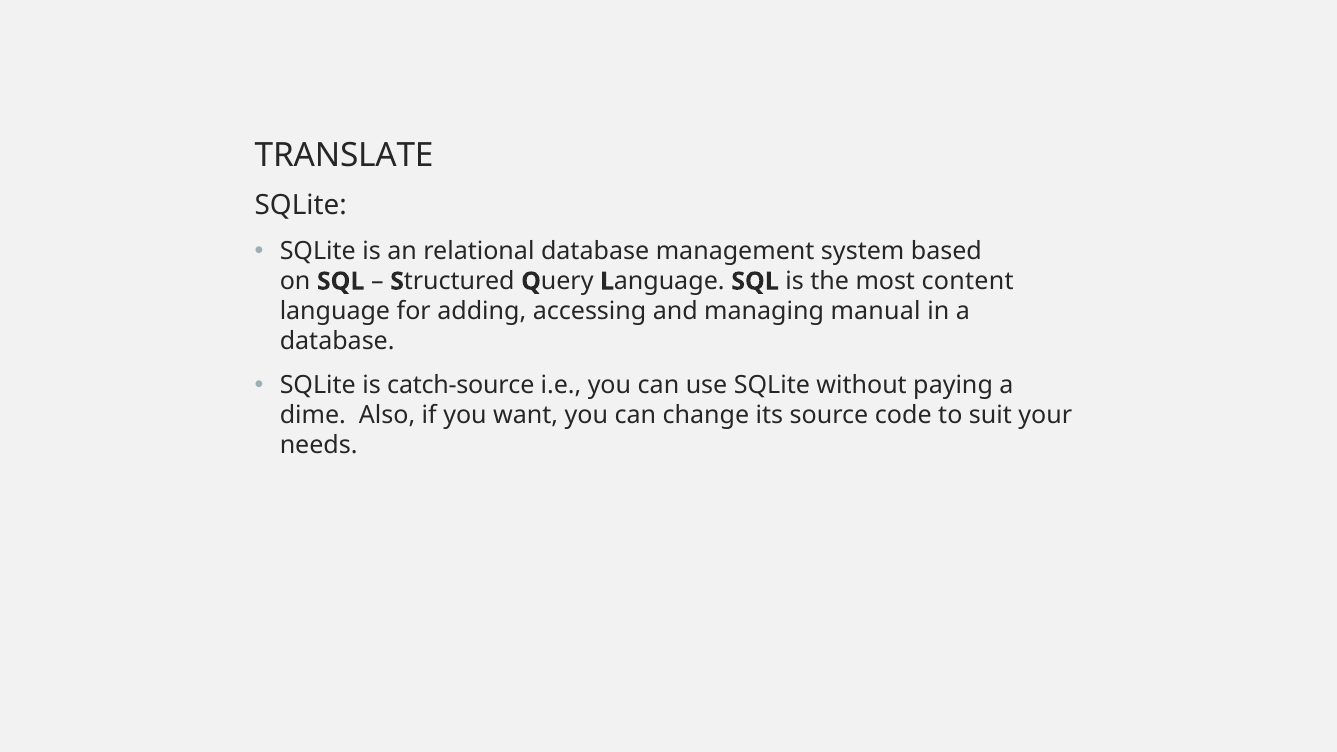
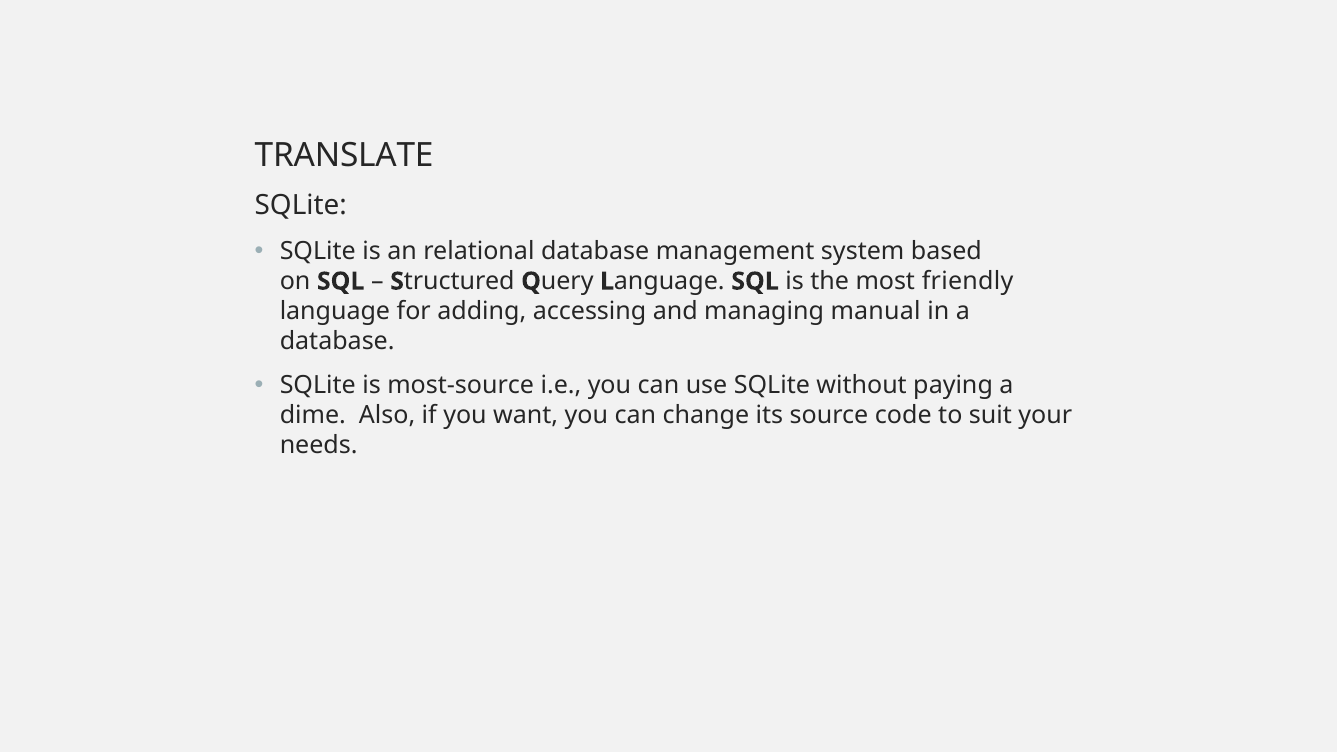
content: content -> friendly (968, 281)
catch-source: catch-source -> most-source (461, 386)
